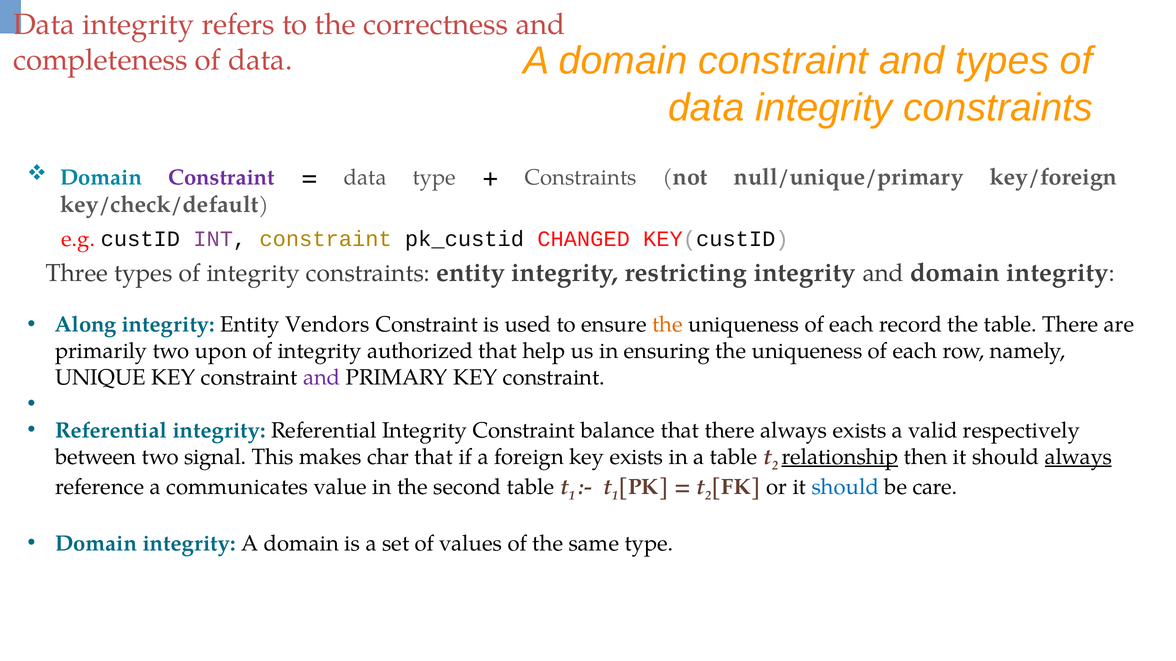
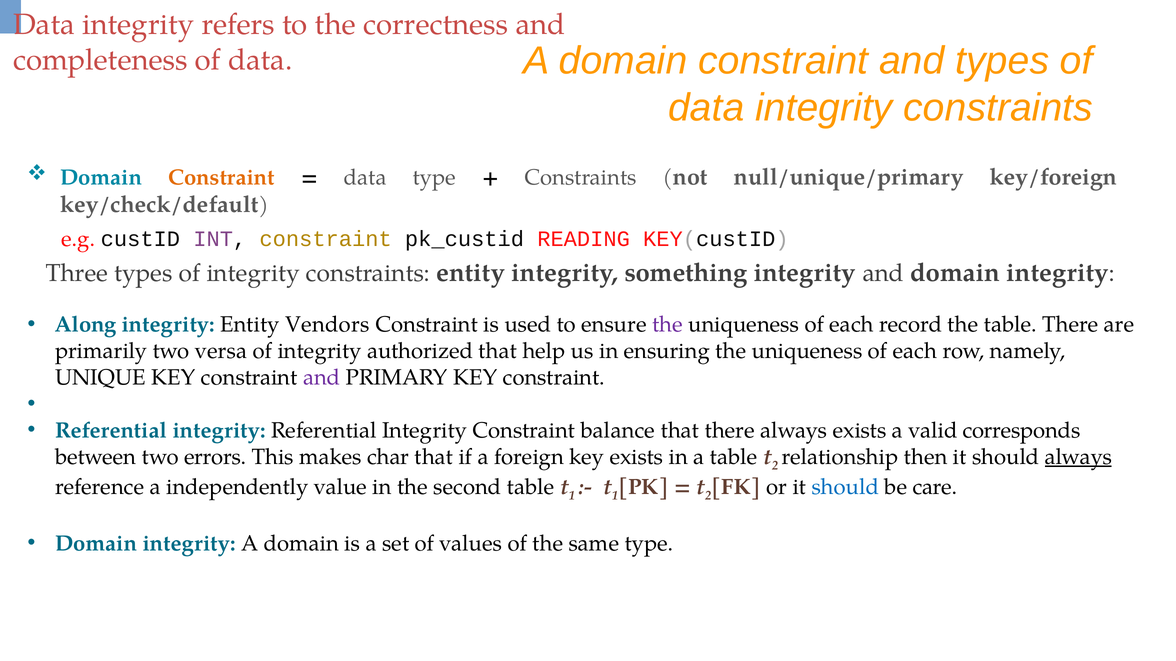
Constraint colour: purple -> orange (221, 177)
CHANGED: CHANGED -> READING (584, 239)
restricting: restricting -> something (686, 273)
the colour: orange -> purple (667, 325)
upon: upon -> versa (221, 351)
respectively: respectively -> corresponds (1021, 431)
signal: signal -> errors (215, 457)
relationship underline: present -> none (840, 457)
communicates: communicates -> independently (237, 487)
